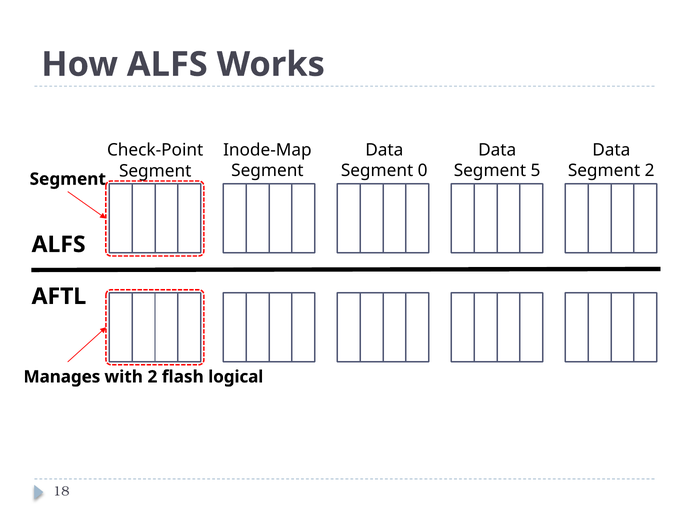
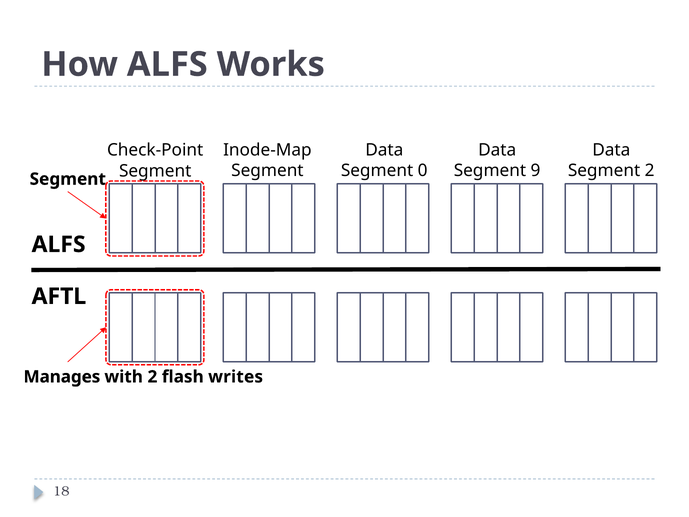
5: 5 -> 9 (536, 171)
logical: logical -> writes (236, 377)
